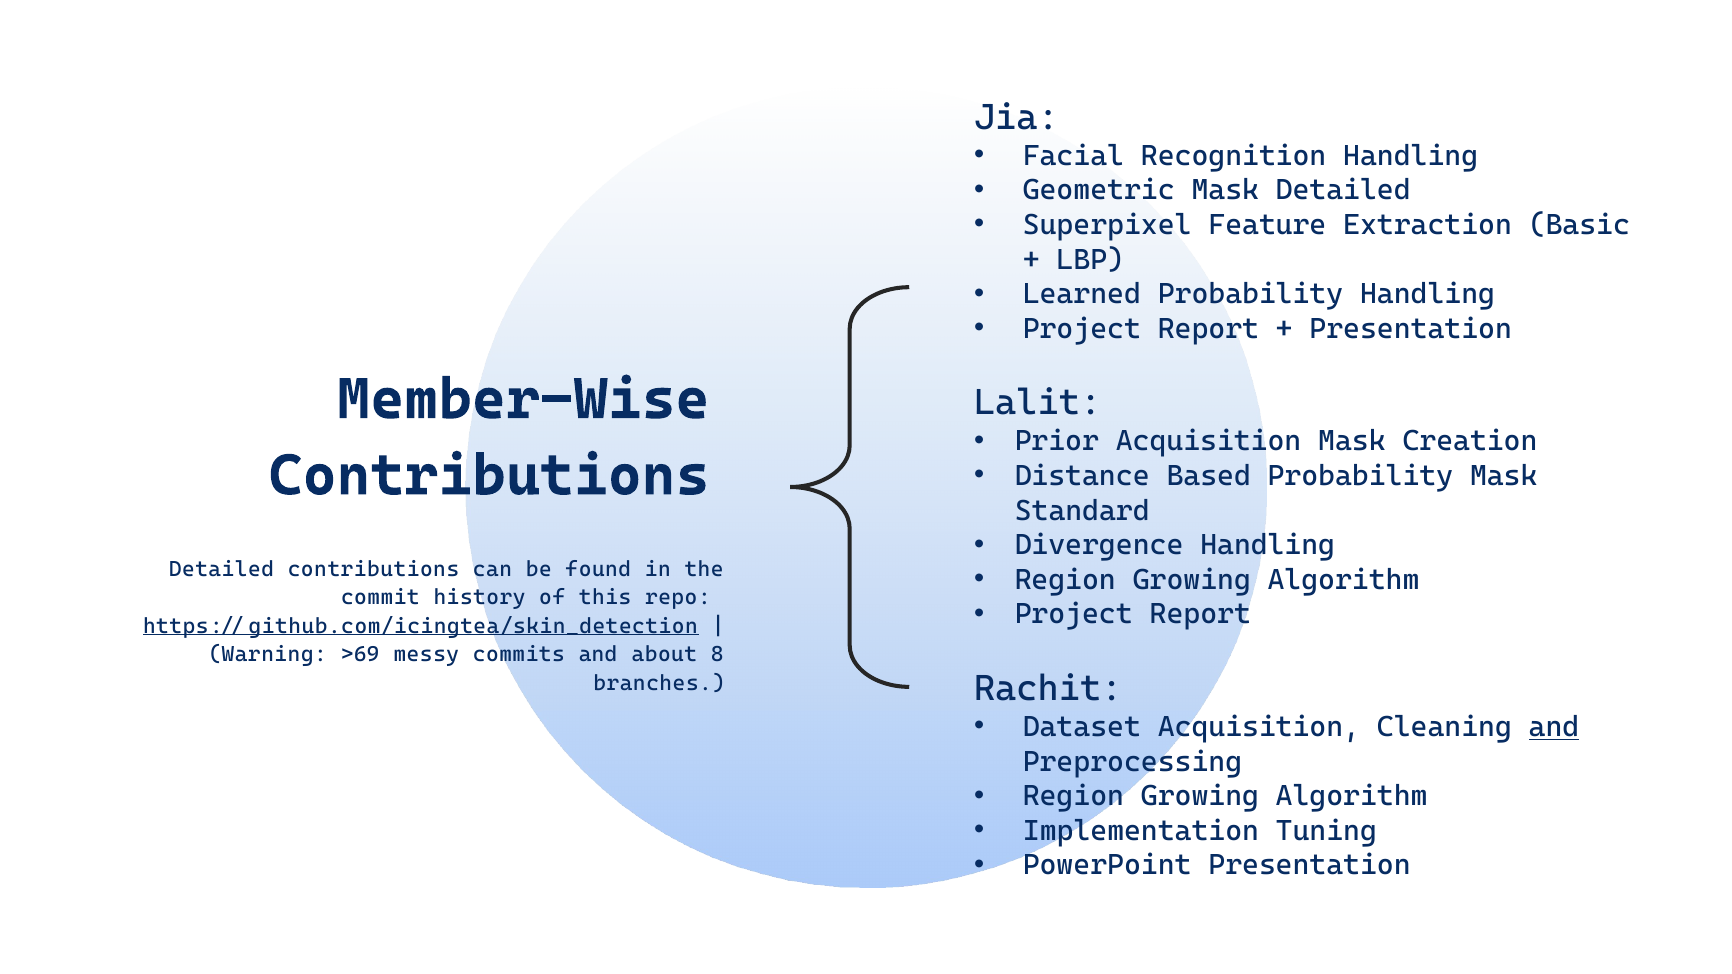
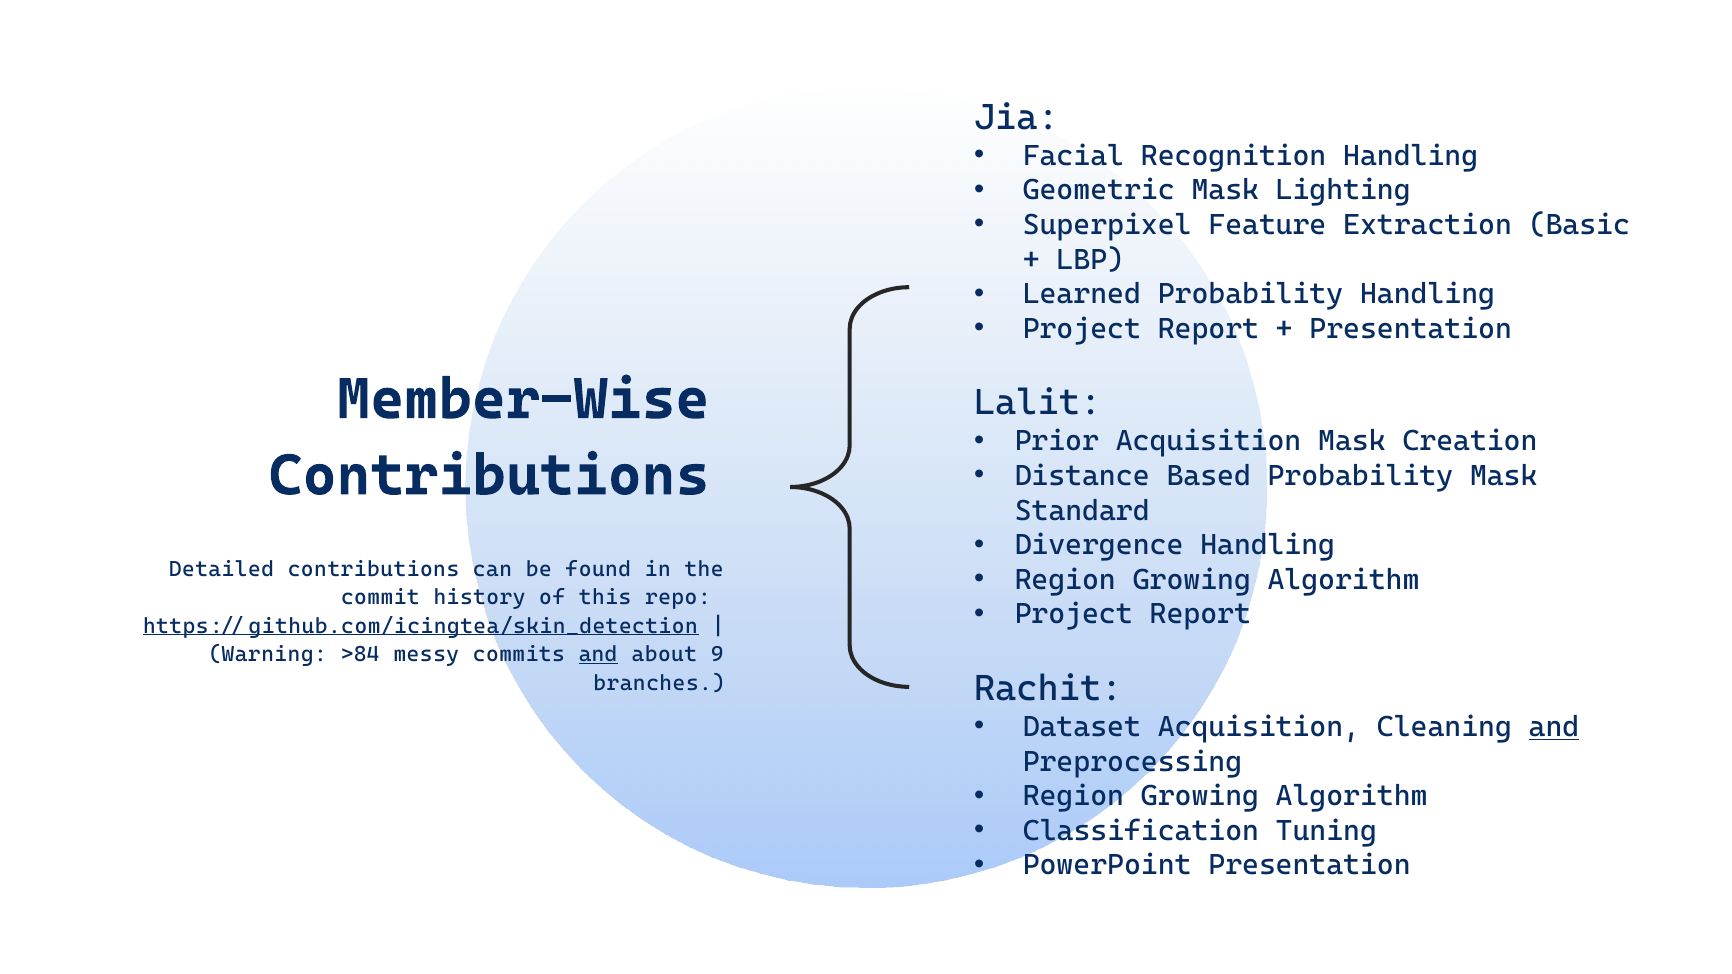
Mask Detailed: Detailed -> Lighting (1343, 190)
>69: >69 -> >84 (360, 655)
and underline: none -> present (598, 655)
8: 8 -> 9 (717, 655)
Implementation: Implementation -> Classification (1141, 831)
